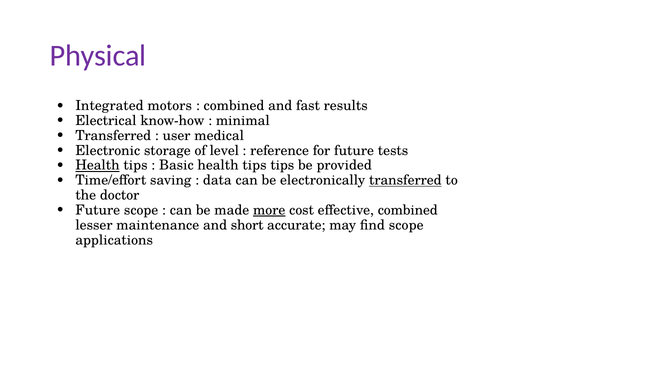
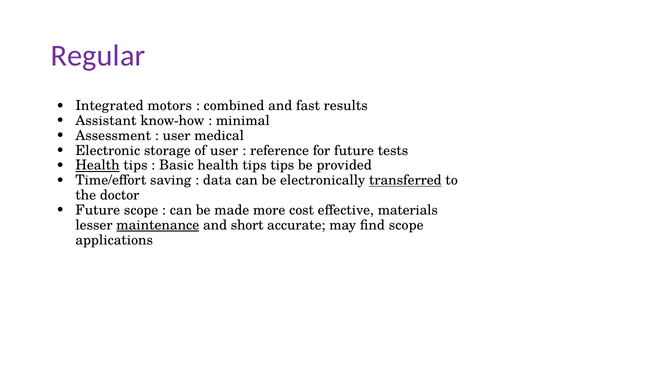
Physical: Physical -> Regular (98, 56)
Electrical: Electrical -> Assistant (106, 121)
Transferred: Transferred -> Assessment (113, 136)
of level: level -> user (224, 150)
more underline: present -> none (269, 210)
effective combined: combined -> materials (408, 210)
maintenance underline: none -> present (158, 225)
